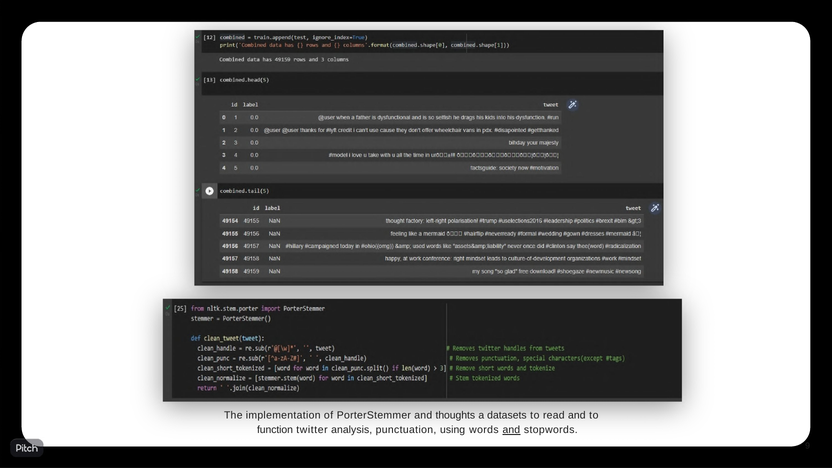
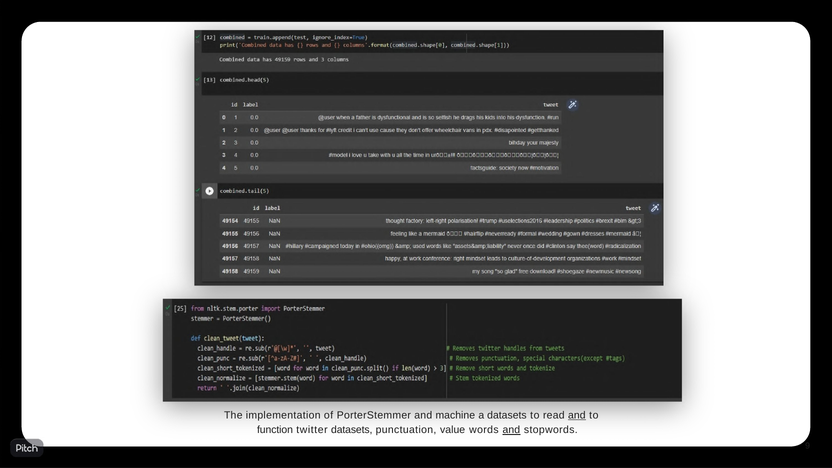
thoughts: thoughts -> machine (455, 415)
and underline: none -> present (577, 415)
twitter analysis: analysis -> datasets (352, 430)
using: using -> value (453, 430)
